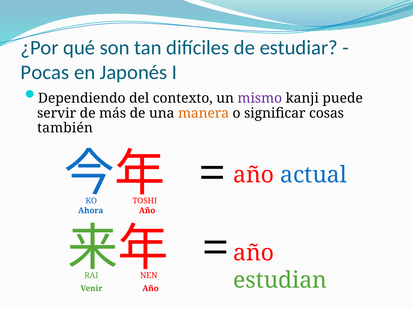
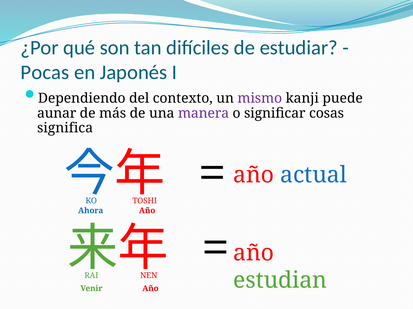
servir: servir -> aunar (57, 114)
manera colour: orange -> purple (204, 114)
también: también -> significa (65, 128)
